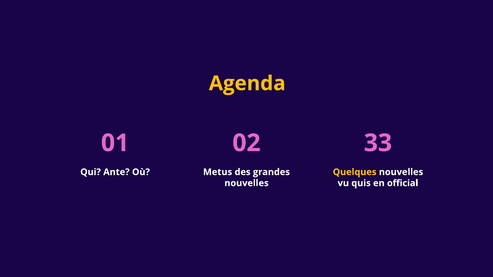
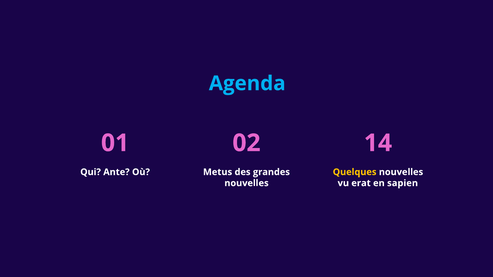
Agenda colour: yellow -> light blue (247, 84)
33: 33 -> 14 (378, 143)
quis: quis -> erat (361, 183)
official: official -> sapien (403, 183)
